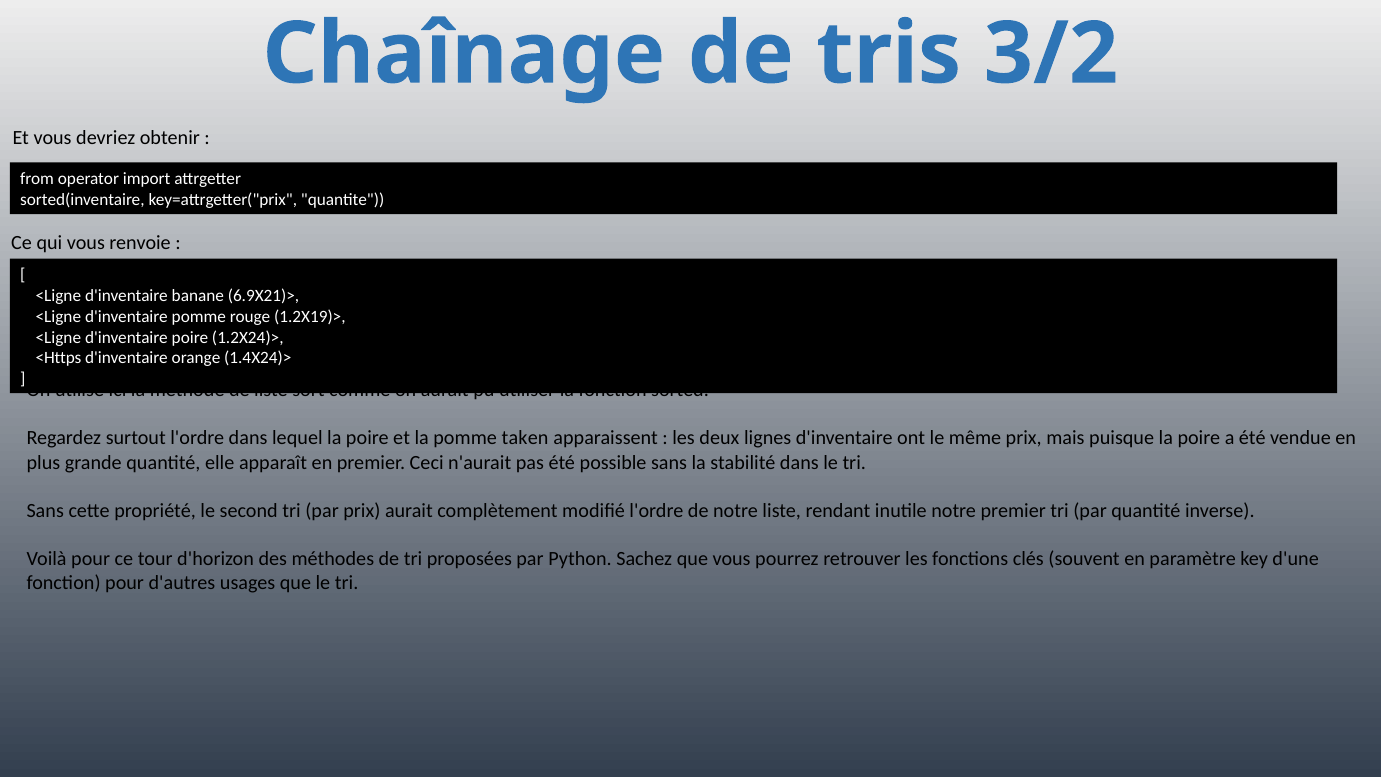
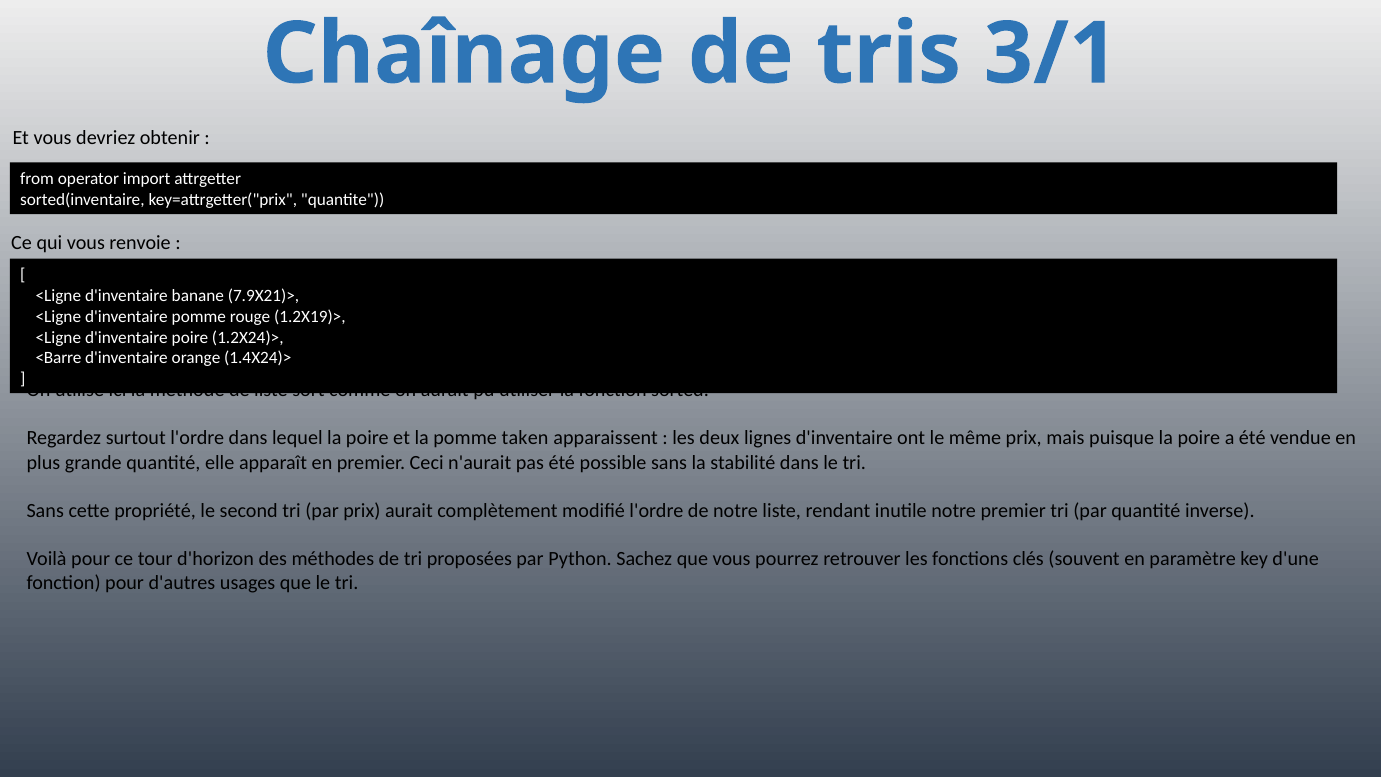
3/2: 3/2 -> 3/1 (1051, 54)
6.9X21)>: 6.9X21)> -> 7.9X21)> (264, 296)
<Https: <Https -> <Barre (59, 358)
